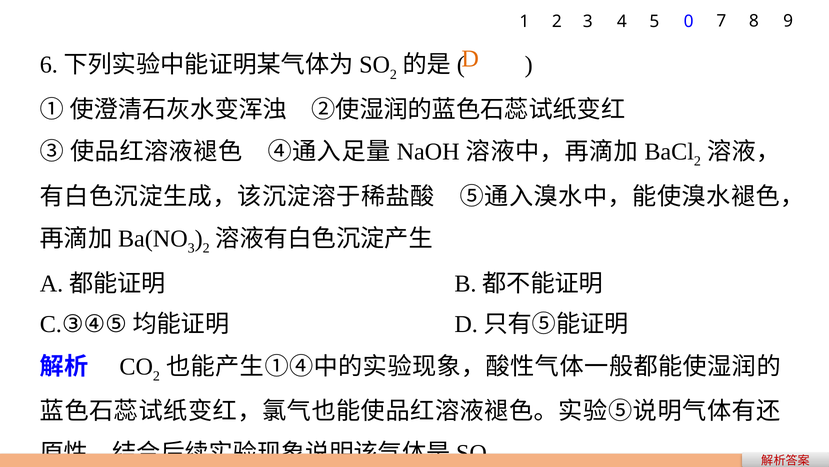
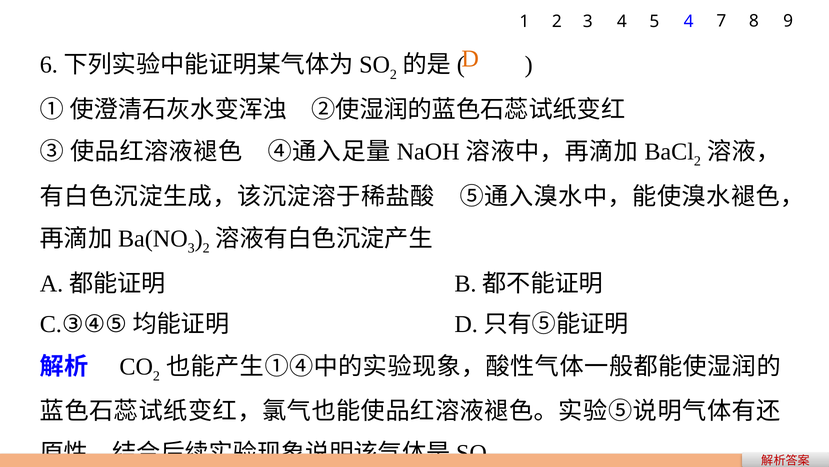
5 0: 0 -> 4 (689, 21)
